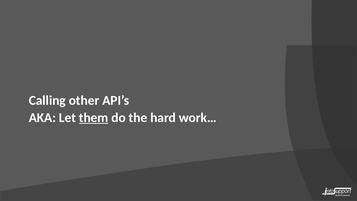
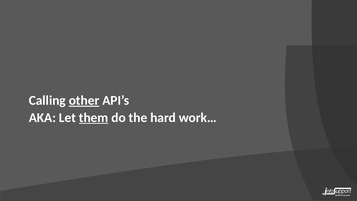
other underline: none -> present (84, 100)
